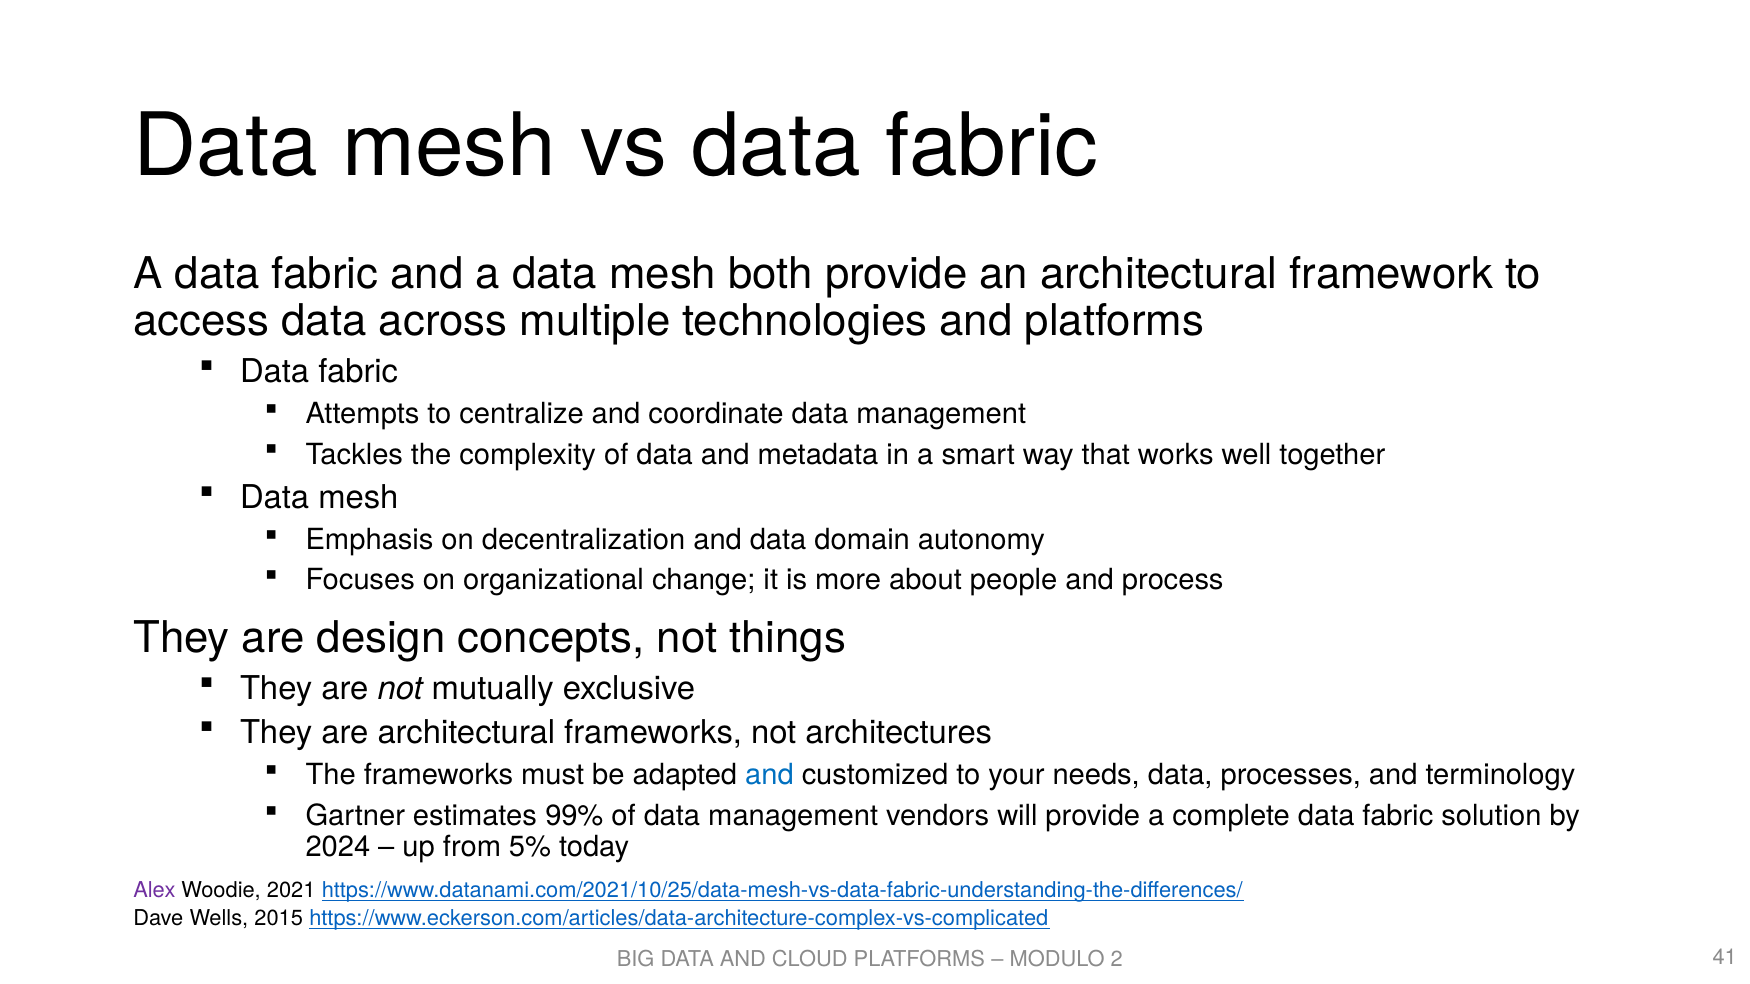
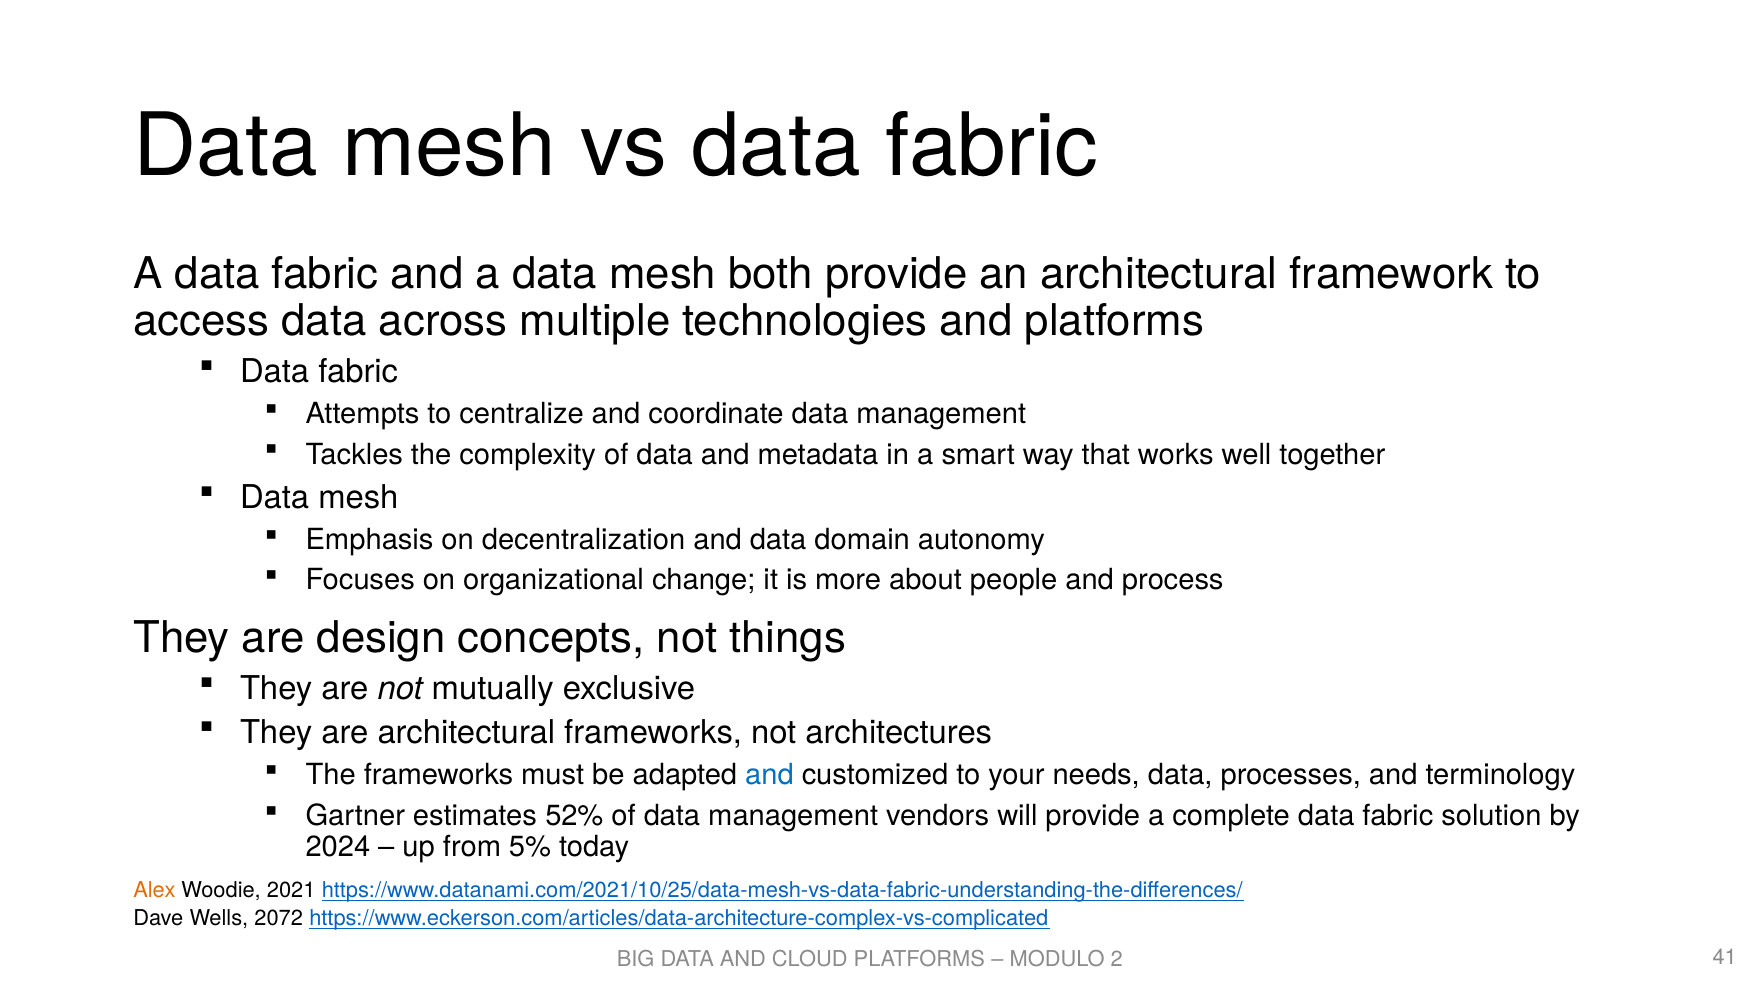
99%: 99% -> 52% (574, 816)
Alex colour: purple -> orange (154, 891)
2015: 2015 -> 2072 (279, 919)
